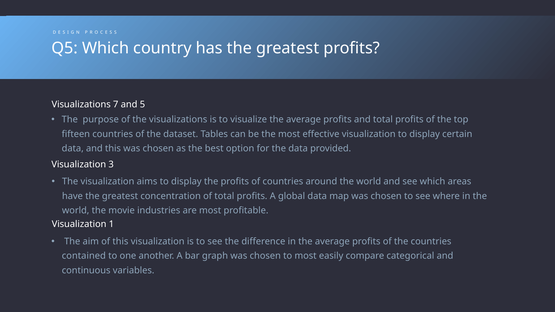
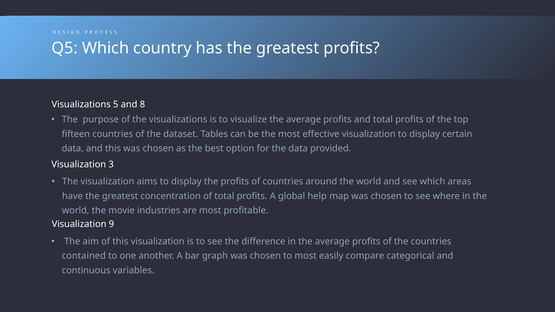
7: 7 -> 5 (116, 105)
5: 5 -> 8 (142, 105)
global data: data -> help (317, 196)
1: 1 -> 9 (111, 224)
